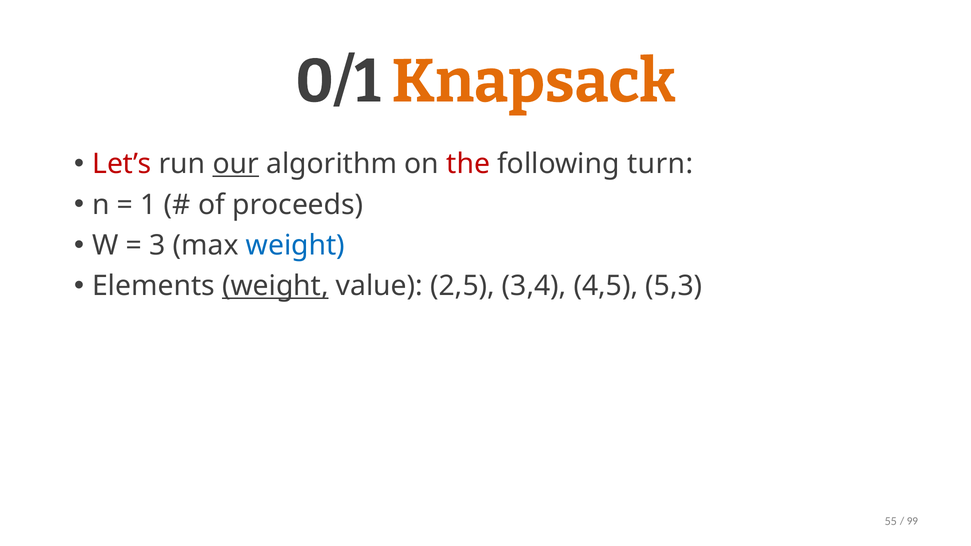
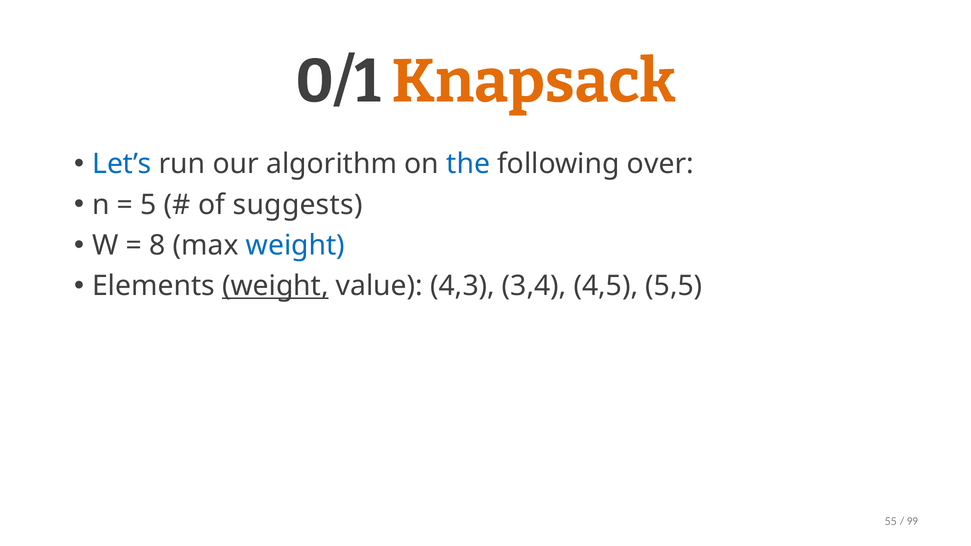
Let’s colour: red -> blue (122, 164)
our underline: present -> none (236, 164)
the colour: red -> blue (468, 164)
turn: turn -> over (660, 164)
1: 1 -> 5 (149, 205)
proceeds: proceeds -> suggests (298, 205)
3: 3 -> 8 (157, 245)
2,5: 2,5 -> 4,3 (463, 286)
5,3: 5,3 -> 5,5 (674, 286)
